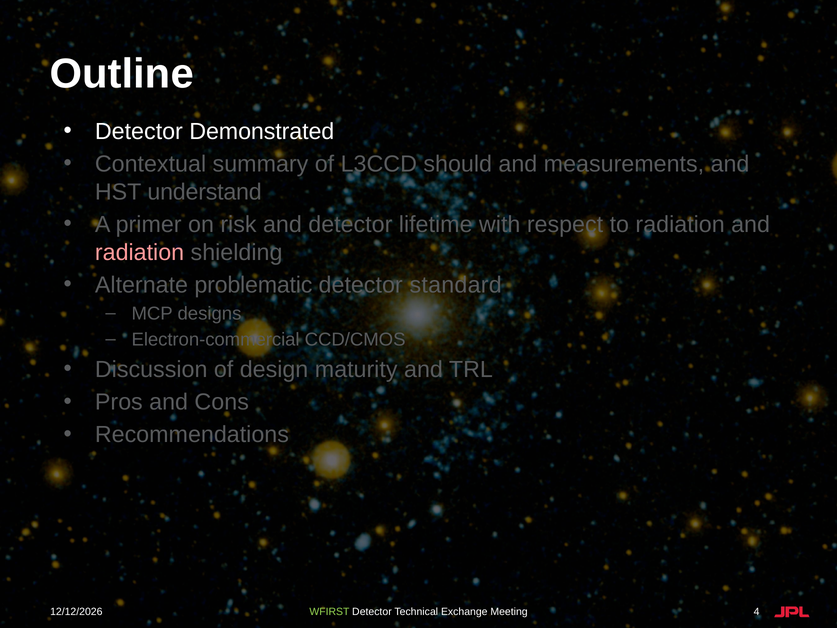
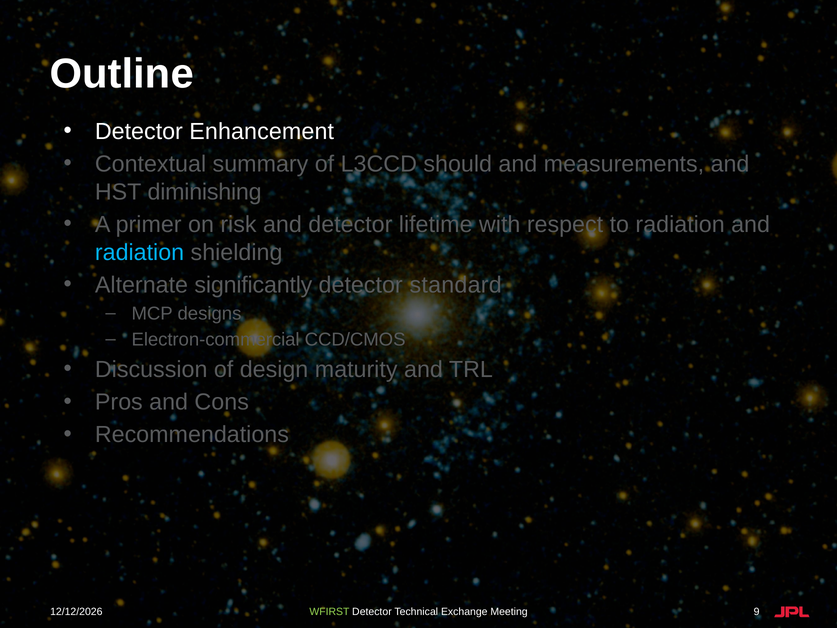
Demonstrated: Demonstrated -> Enhancement (262, 131)
understand: understand -> diminishing (205, 192)
radiation colour: pink -> light blue (140, 252)
problematic: problematic -> significantly (253, 285)
4: 4 -> 9 (757, 612)
